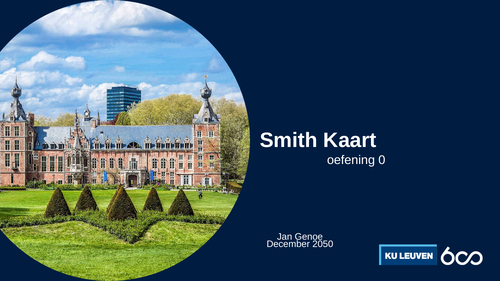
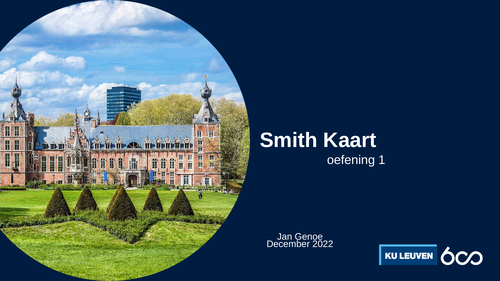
0: 0 -> 1 (382, 160)
2050: 2050 -> 2022 (323, 244)
